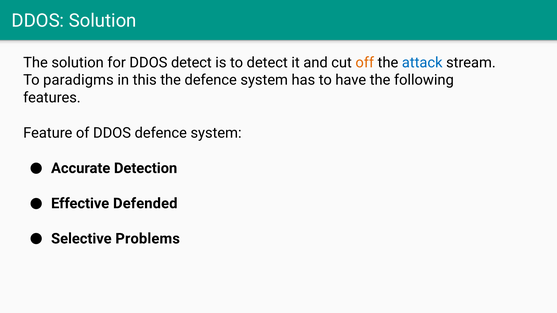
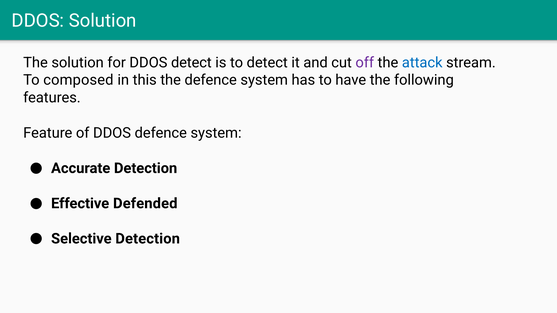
off colour: orange -> purple (365, 63)
paradigms: paradigms -> composed (78, 80)
Selective Problems: Problems -> Detection (148, 239)
